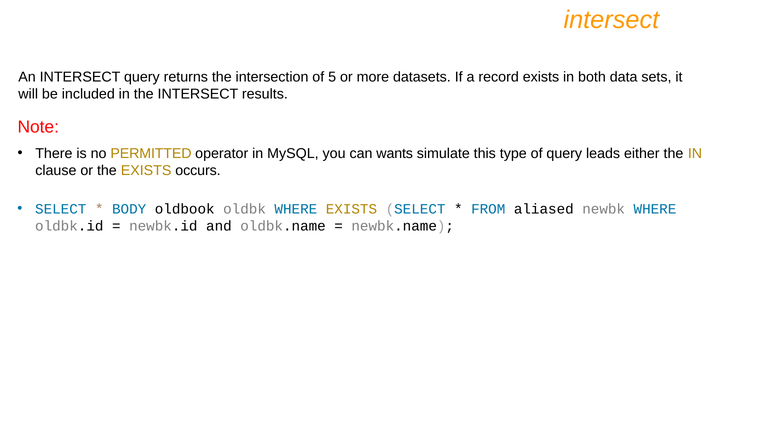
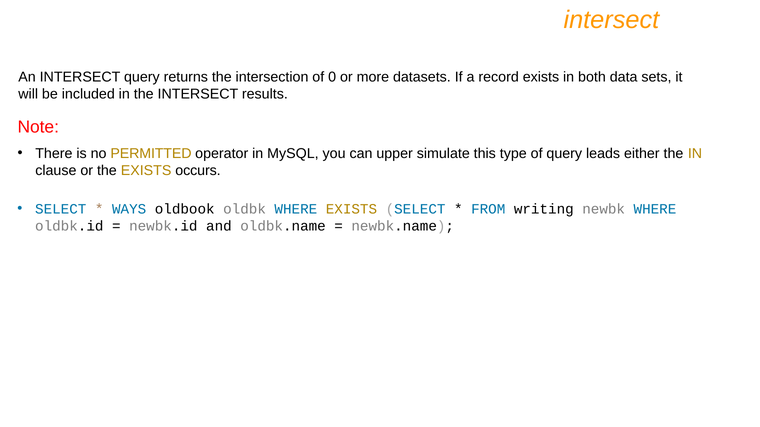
5: 5 -> 0 (332, 77)
wants: wants -> upper (395, 154)
BODY: BODY -> WAYS (129, 209)
aliased: aliased -> writing (544, 209)
